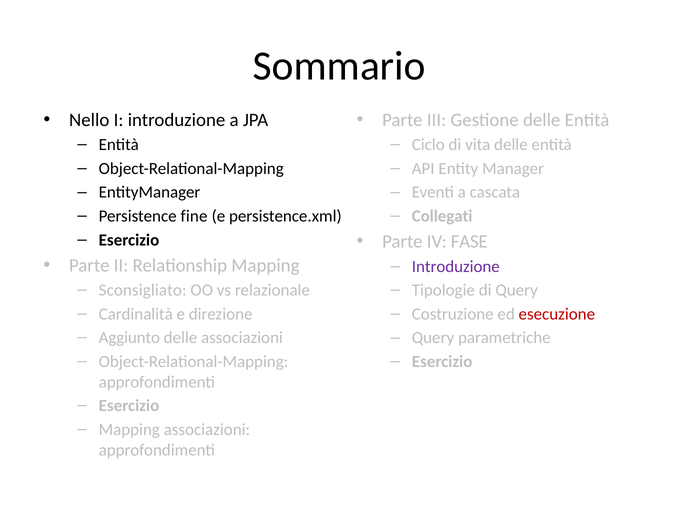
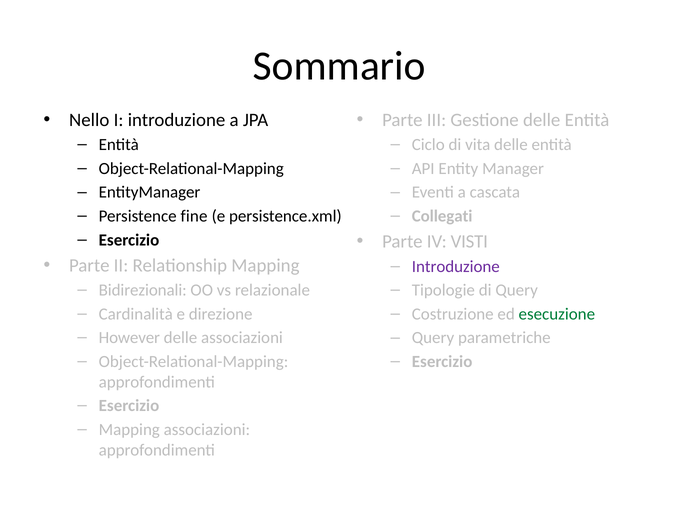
FASE: FASE -> VISTI (469, 241)
Sconsigliato: Sconsigliato -> Bidirezionali (143, 290)
esecuzione colour: red -> green (557, 314)
Aggiunto: Aggiunto -> However (129, 337)
